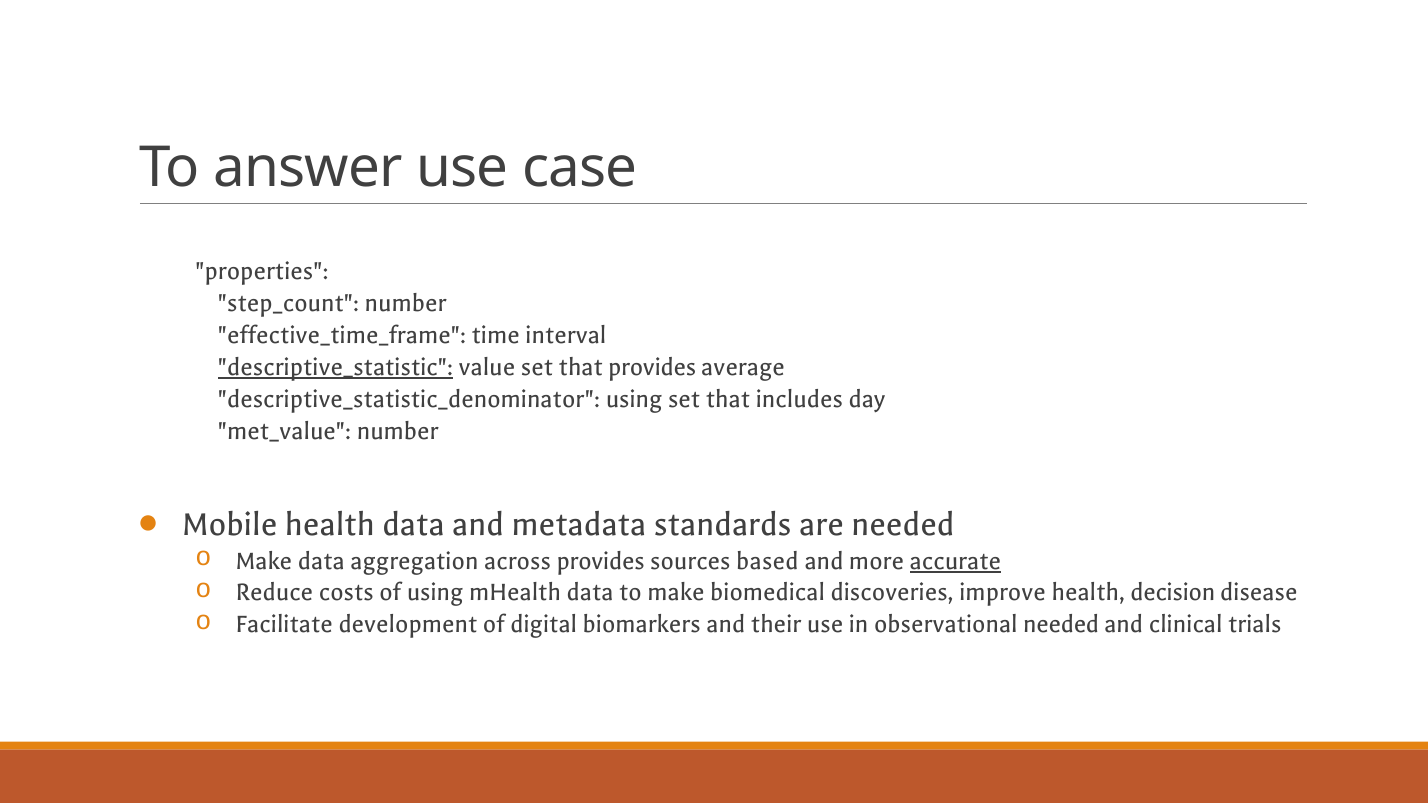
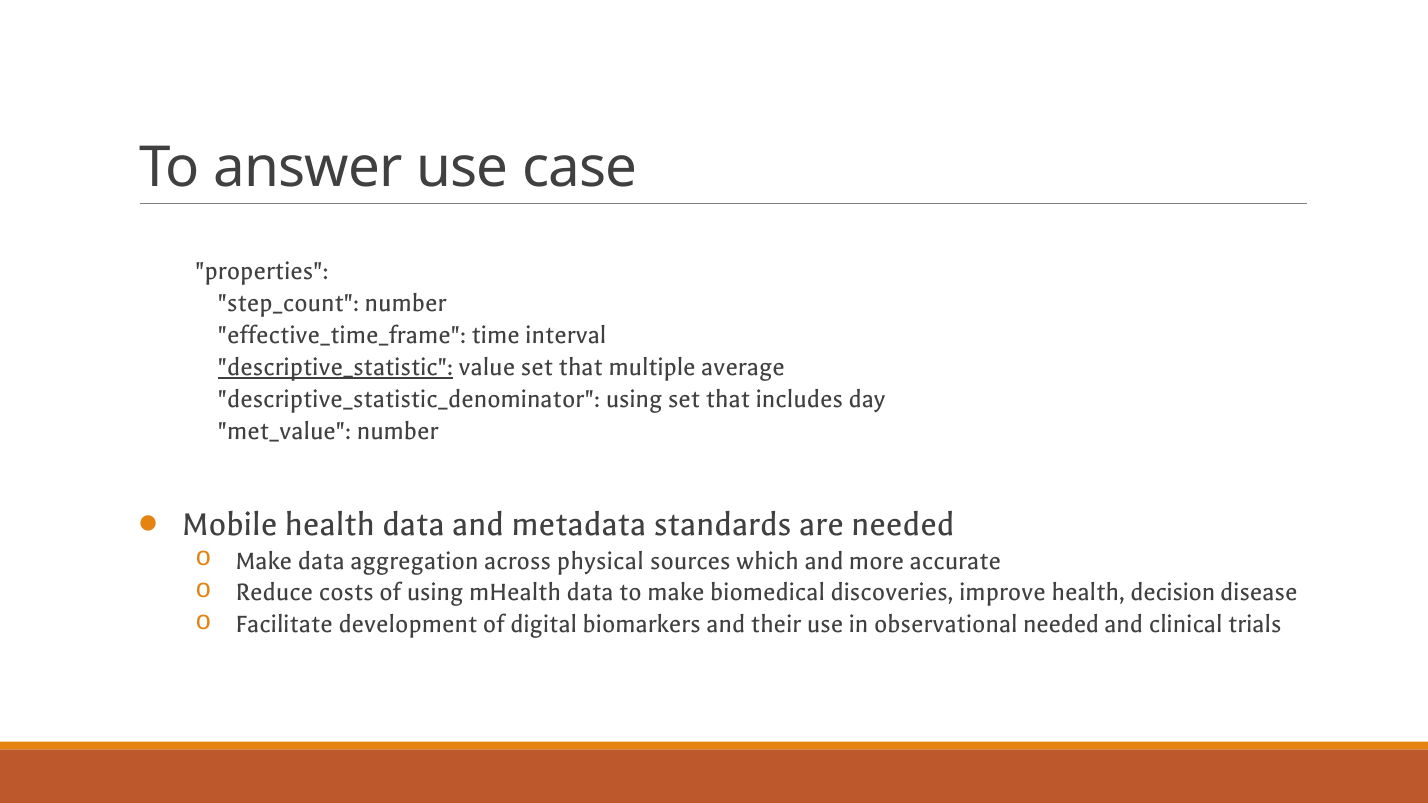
that provides: provides -> multiple (652, 367)
across provides: provides -> physical (600, 560)
based: based -> which (768, 560)
accurate underline: present -> none (955, 560)
